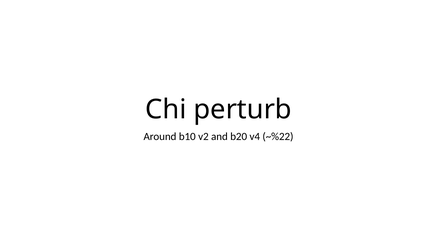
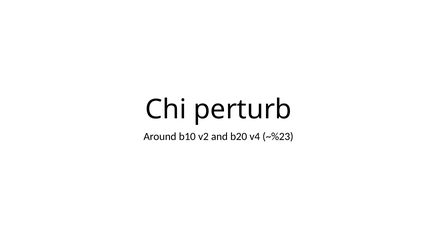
~%22: ~%22 -> ~%23 (278, 137)
